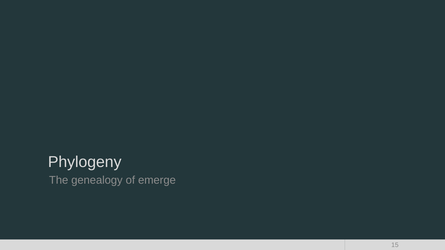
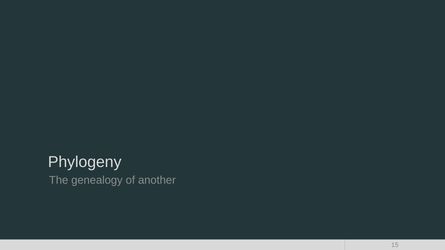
emerge: emerge -> another (157, 180)
